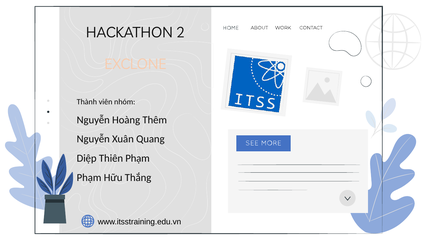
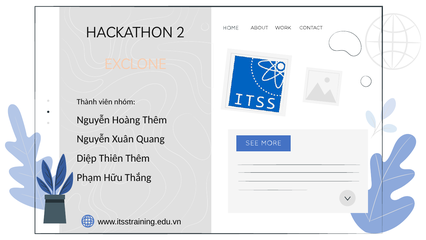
Thiên Phạm: Phạm -> Thêm (138, 158)
